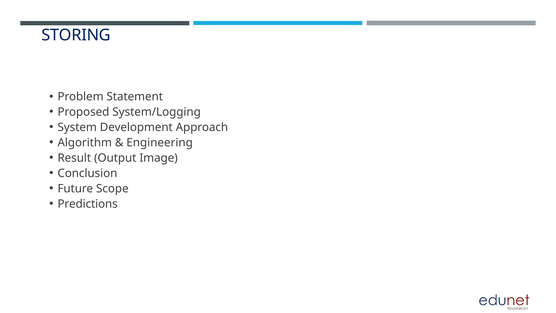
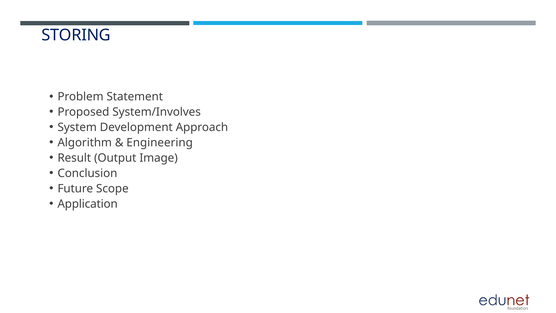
System/Logging: System/Logging -> System/Involves (157, 112)
Predictions: Predictions -> Application (88, 204)
